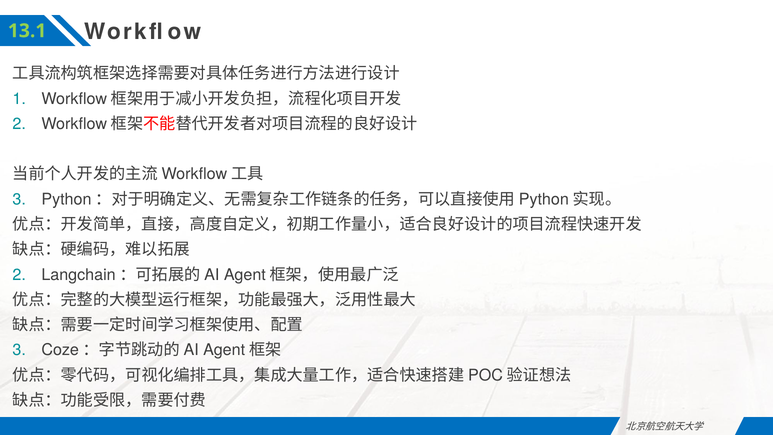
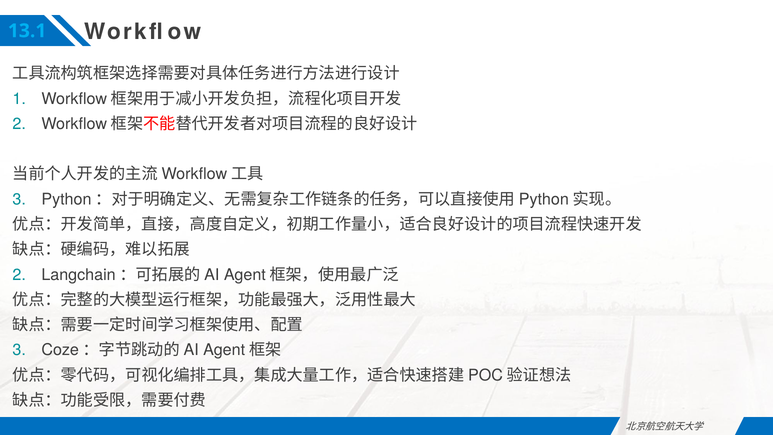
13.1 colour: light green -> light blue (27, 31)
